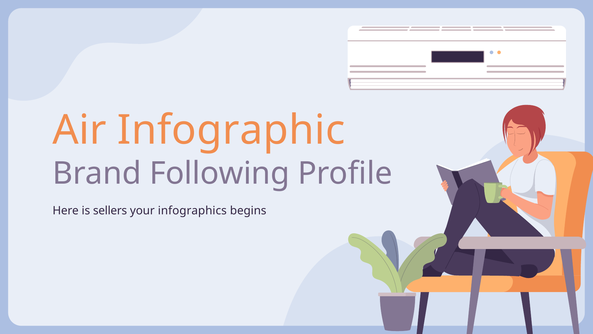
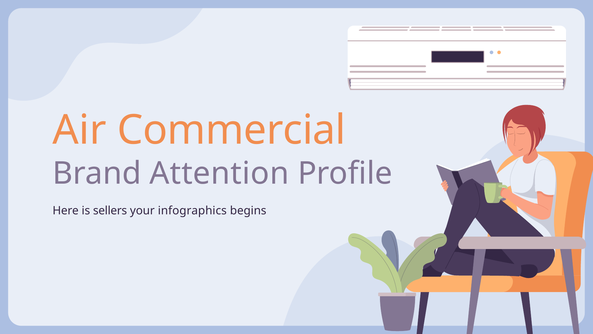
Infographic: Infographic -> Commercial (232, 130)
Following: Following -> Attention (219, 173)
